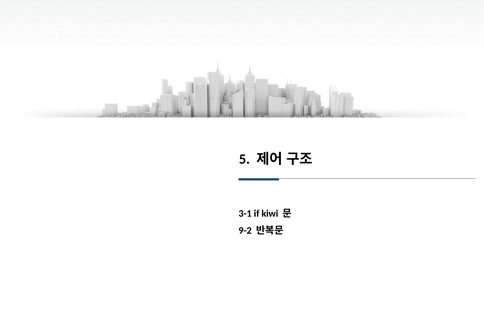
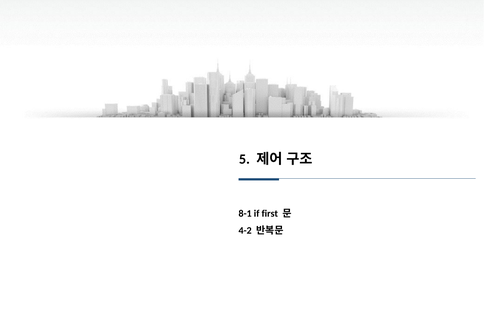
3-1: 3-1 -> 8-1 (245, 214)
kiwi: kiwi -> first (270, 214)
9-2: 9-2 -> 4-2 (245, 231)
